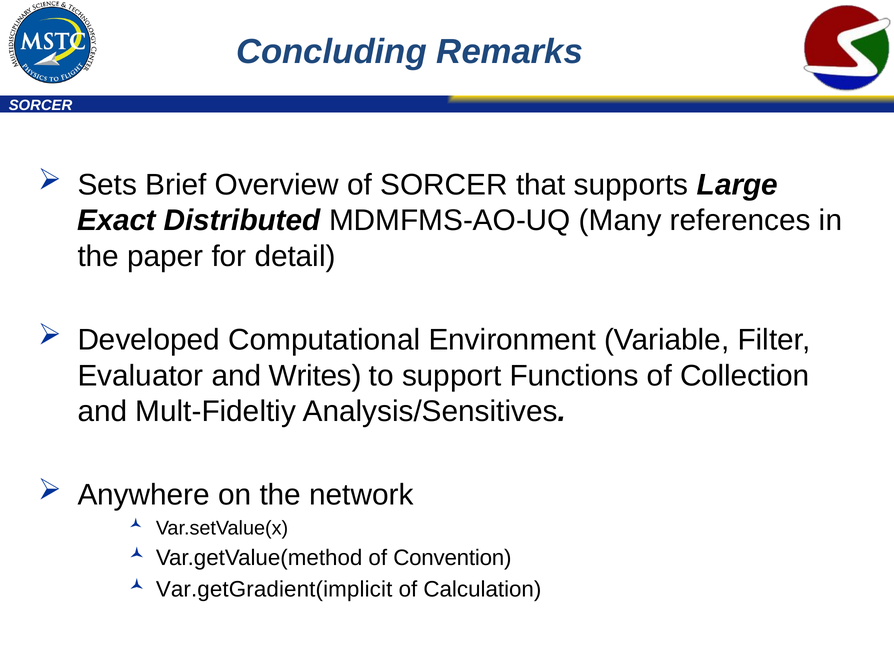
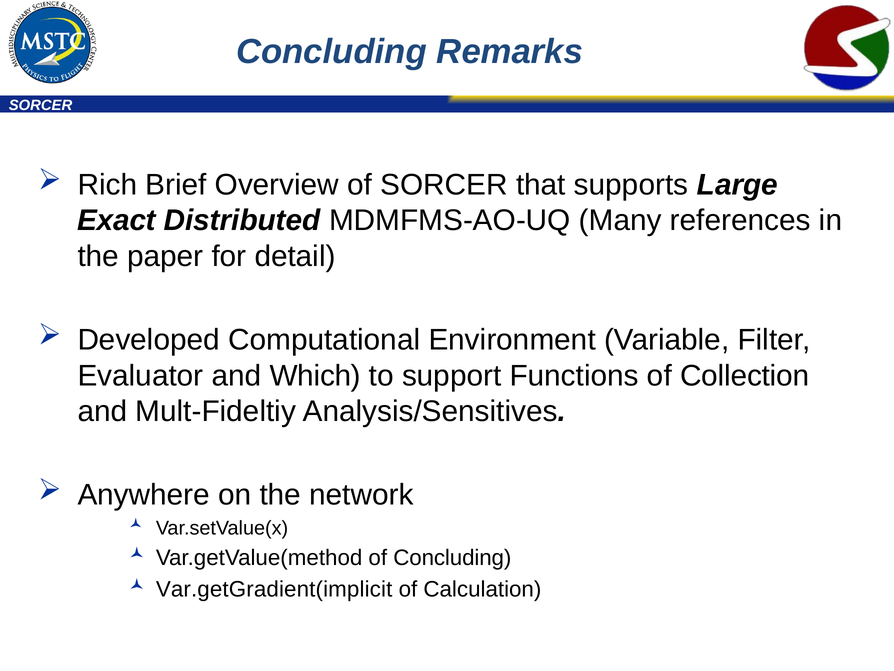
Sets: Sets -> Rich (107, 185)
Writes: Writes -> Which (315, 375)
of Convention: Convention -> Concluding (452, 558)
